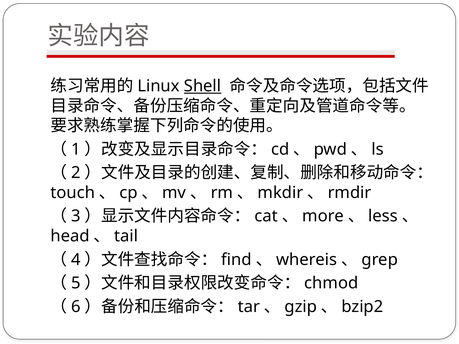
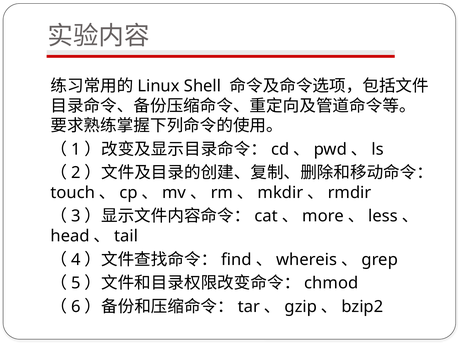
Shell underline: present -> none (203, 86)
